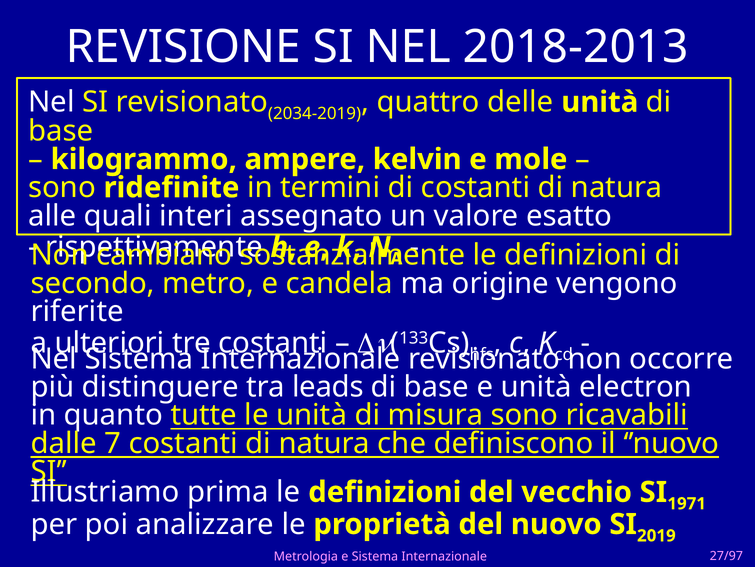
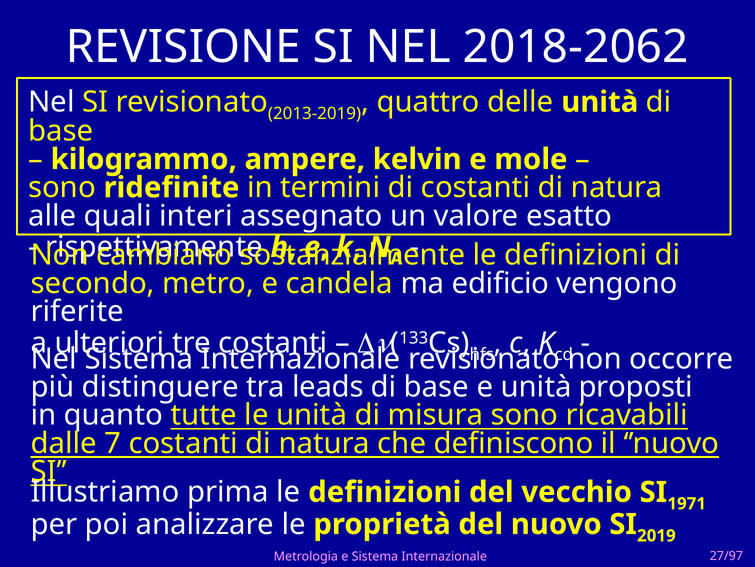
2018-2013: 2018-2013 -> 2018-2062 (576, 47)
2034-2019: 2034-2019 -> 2013-2019 (315, 113)
origine: origine -> edificio (501, 283)
electron: electron -> proposti (636, 387)
